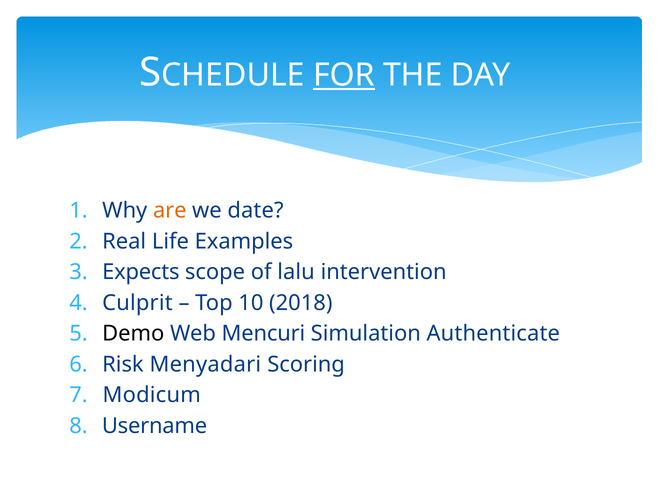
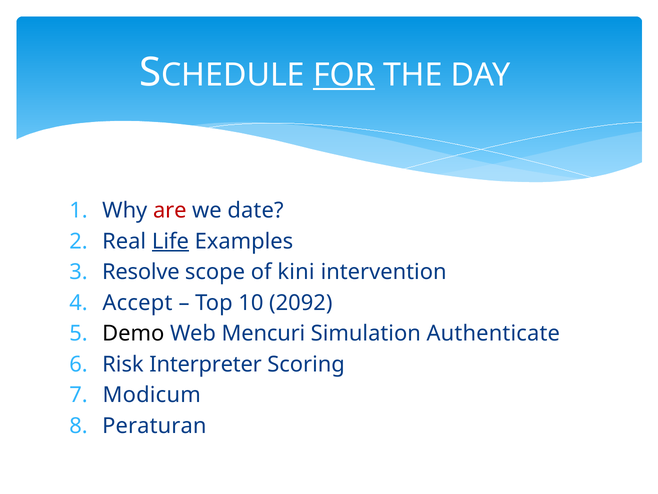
are colour: orange -> red (170, 211)
Life underline: none -> present (170, 241)
Expects: Expects -> Resolve (141, 272)
lalu: lalu -> kini (296, 272)
Culprit: Culprit -> Accept (137, 303)
2018: 2018 -> 2092 (301, 303)
Menyadari: Menyadari -> Interpreter (206, 364)
Username: Username -> Peraturan (154, 425)
